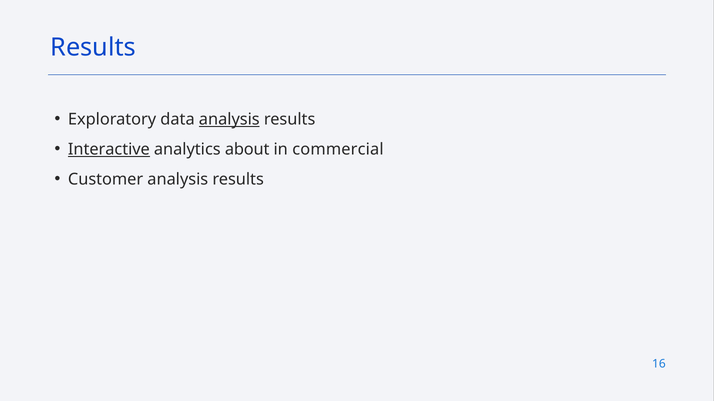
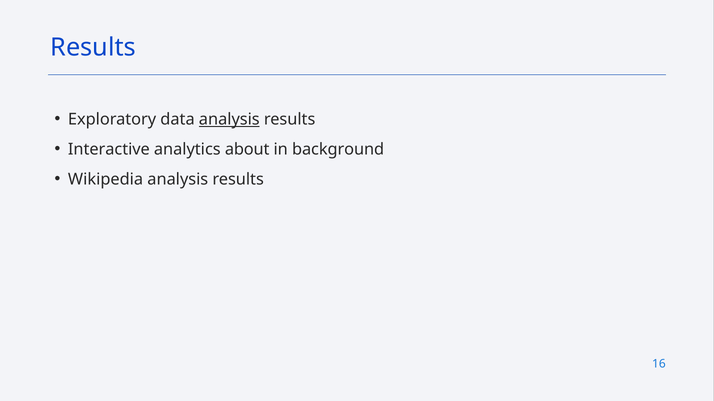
Interactive underline: present -> none (109, 149)
commercial: commercial -> background (338, 149)
Customer: Customer -> Wikipedia (106, 179)
